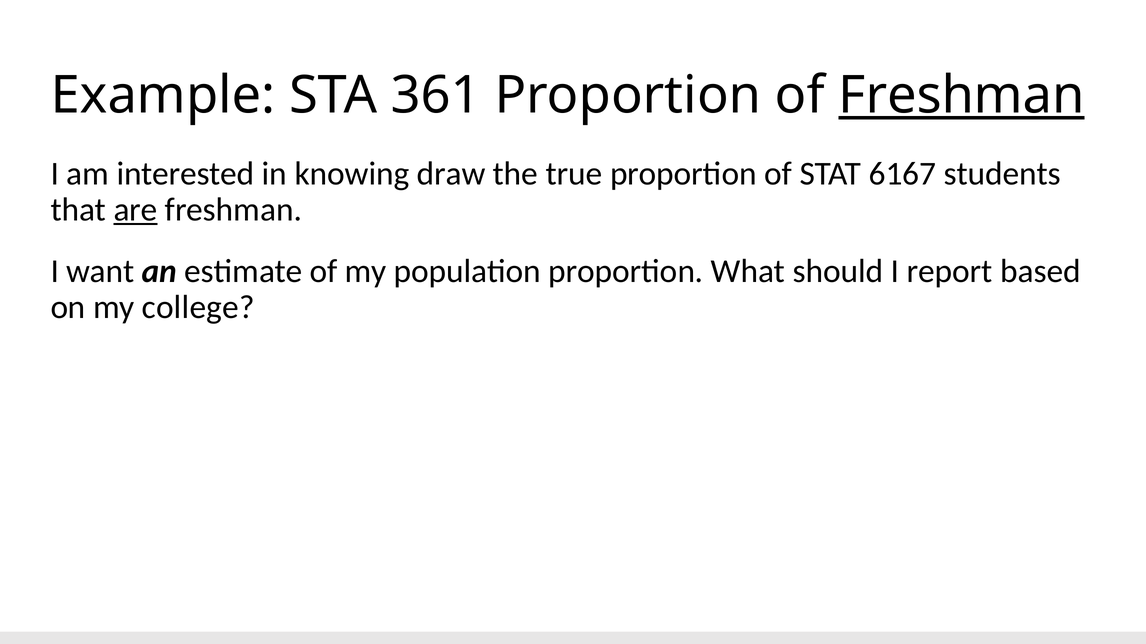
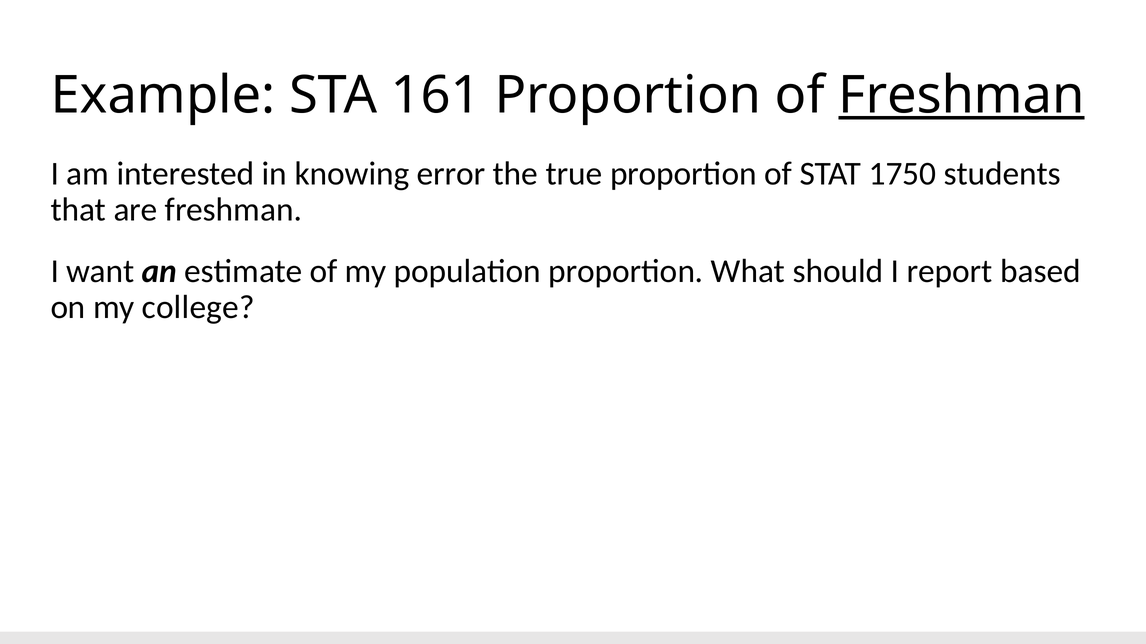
361: 361 -> 161 (436, 95)
draw: draw -> error (451, 174)
6167: 6167 -> 1750 (903, 174)
are underline: present -> none (136, 210)
